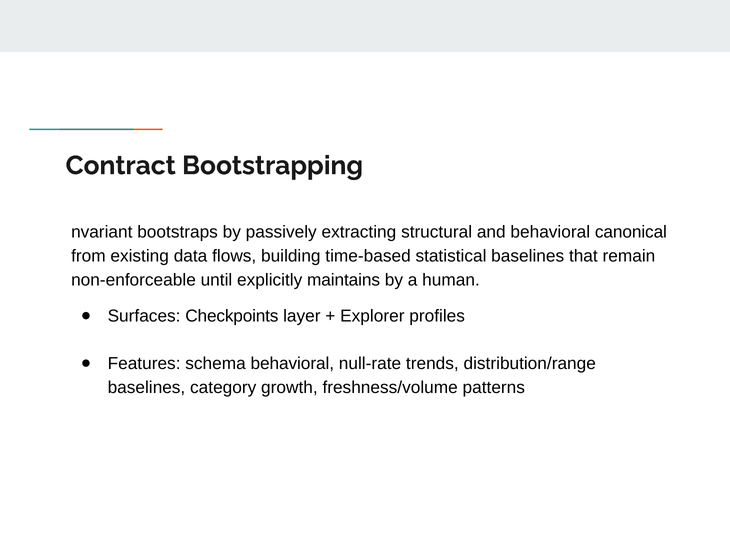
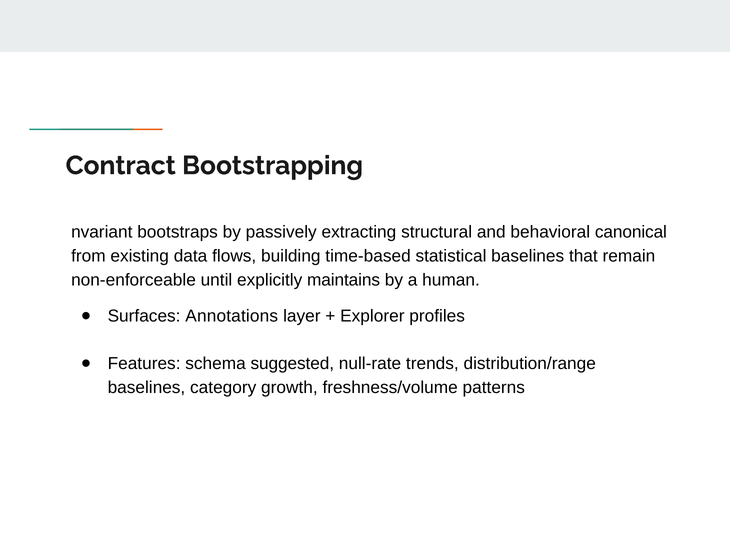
Checkpoints: Checkpoints -> Annotations (232, 316)
schema behavioral: behavioral -> suggested (292, 363)
